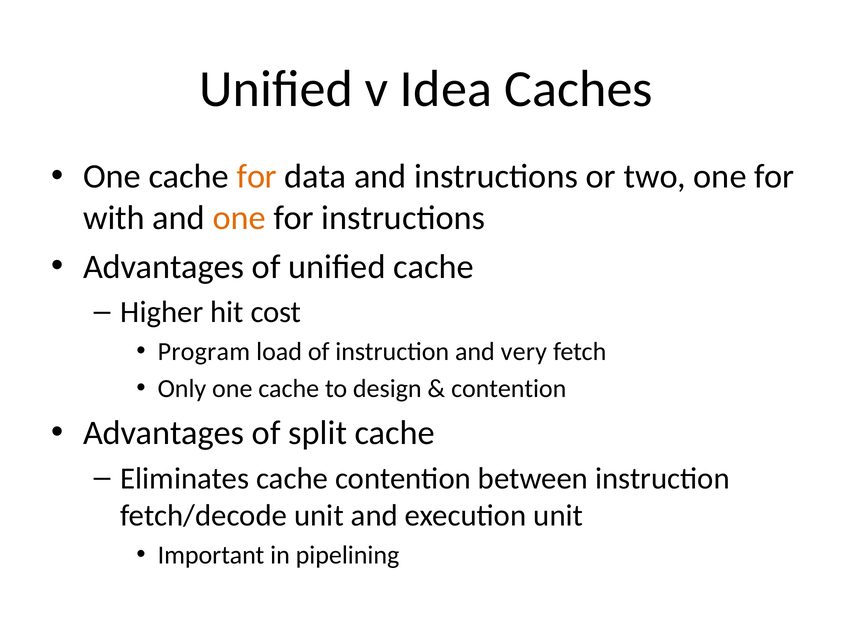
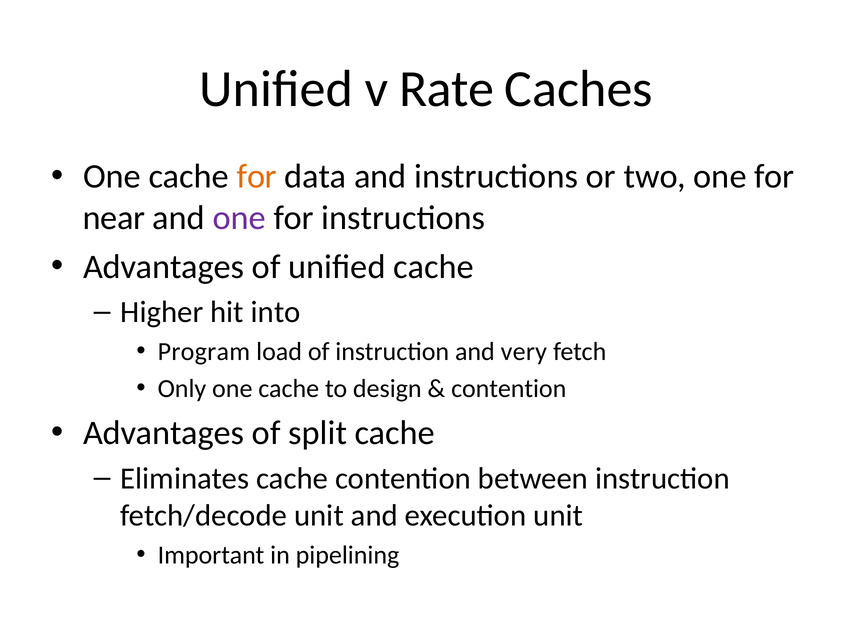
Idea: Idea -> Rate (447, 89)
with: with -> near (114, 218)
one colour: orange -> purple (239, 218)
cost: cost -> into (276, 312)
